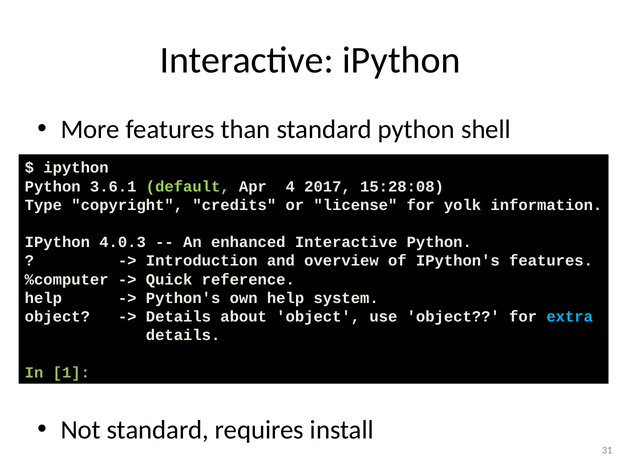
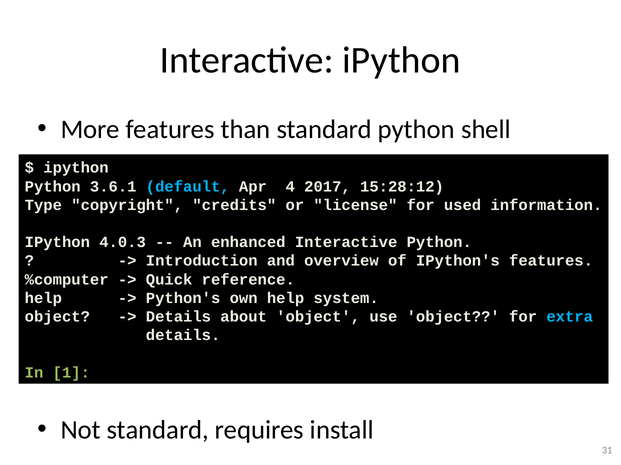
default colour: light green -> light blue (188, 187)
15:28:08: 15:28:08 -> 15:28:12 (402, 187)
yolk: yolk -> used (463, 205)
